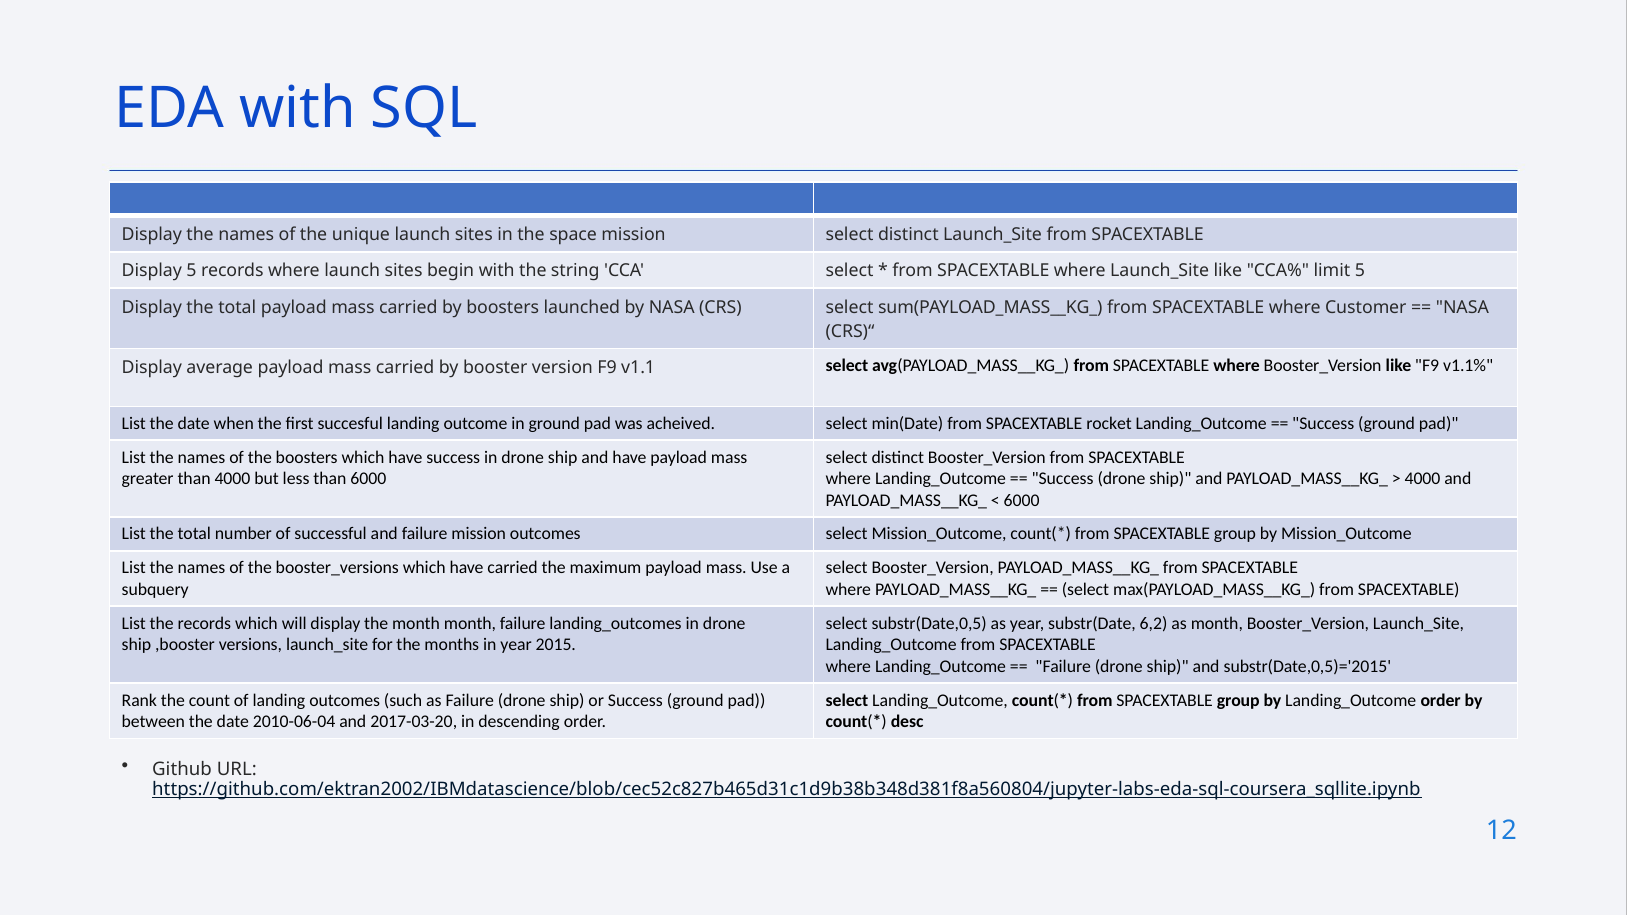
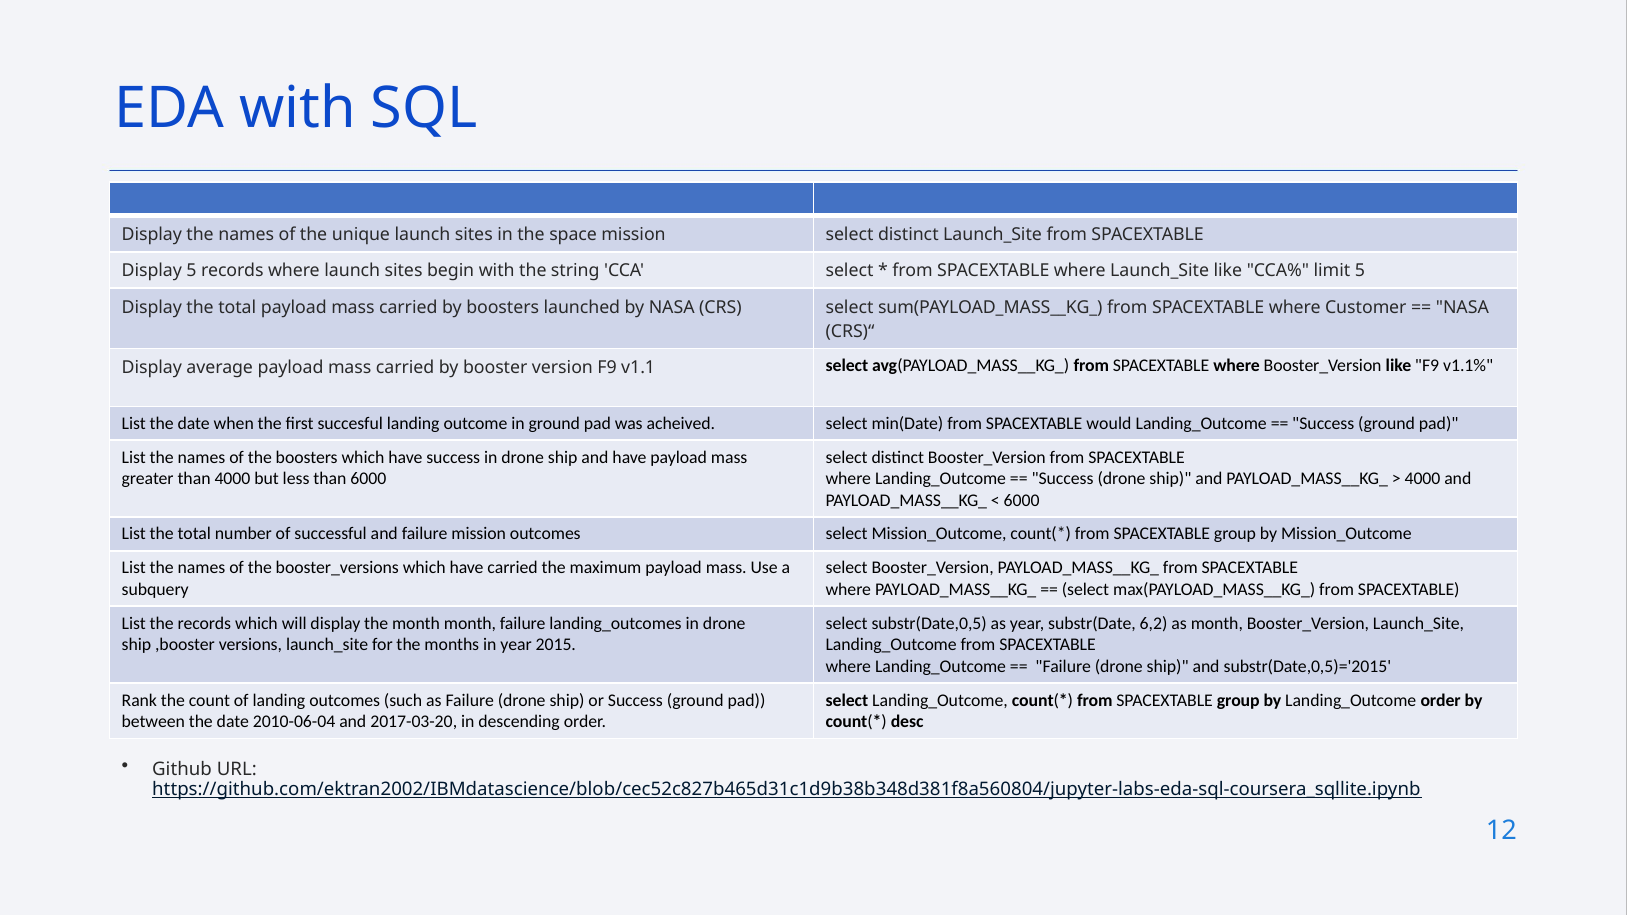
rocket: rocket -> would (1109, 423)
